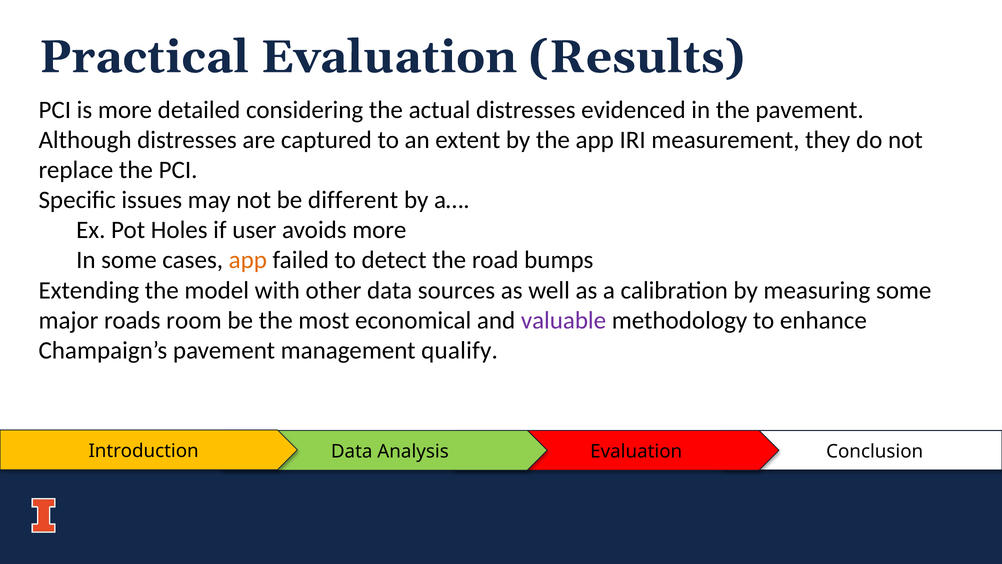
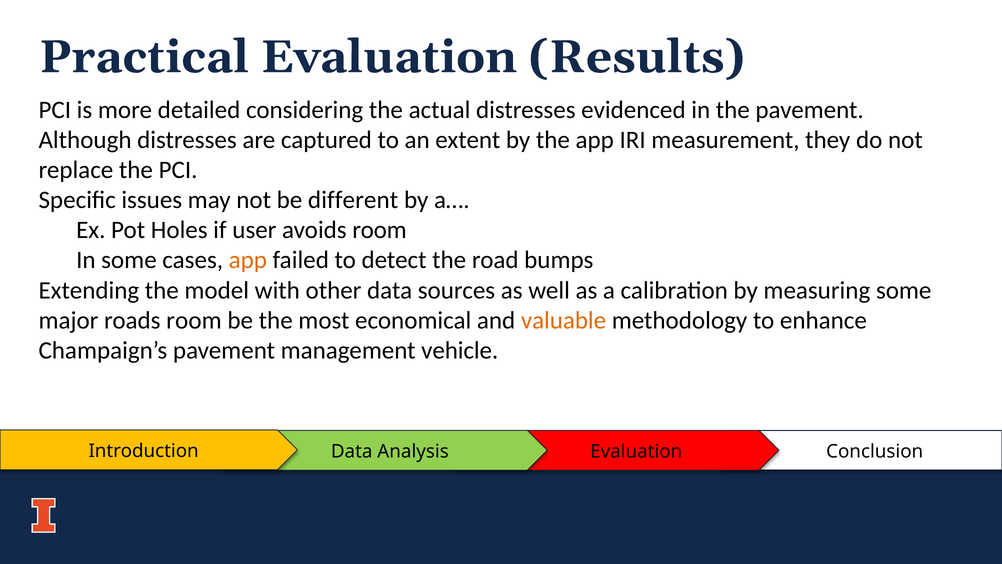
avoids more: more -> room (379, 230)
valuable colour: purple -> orange (564, 320)
qualify: qualify -> vehicle (460, 350)
